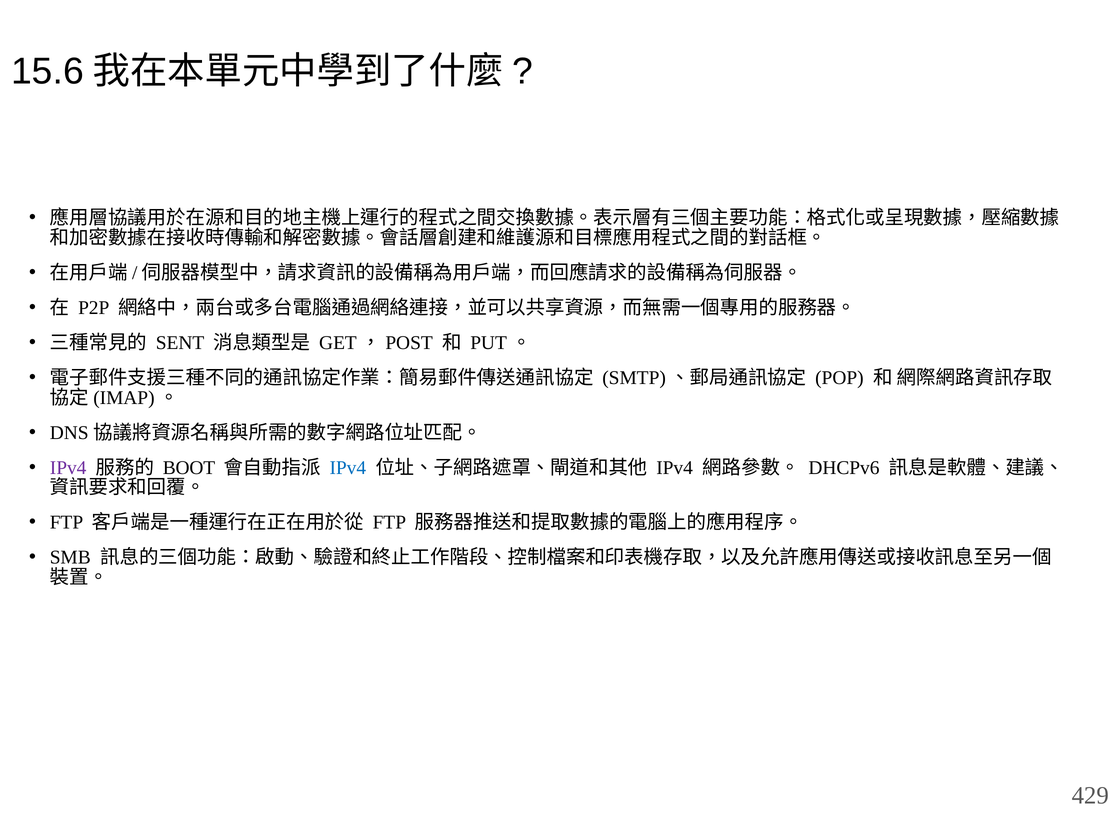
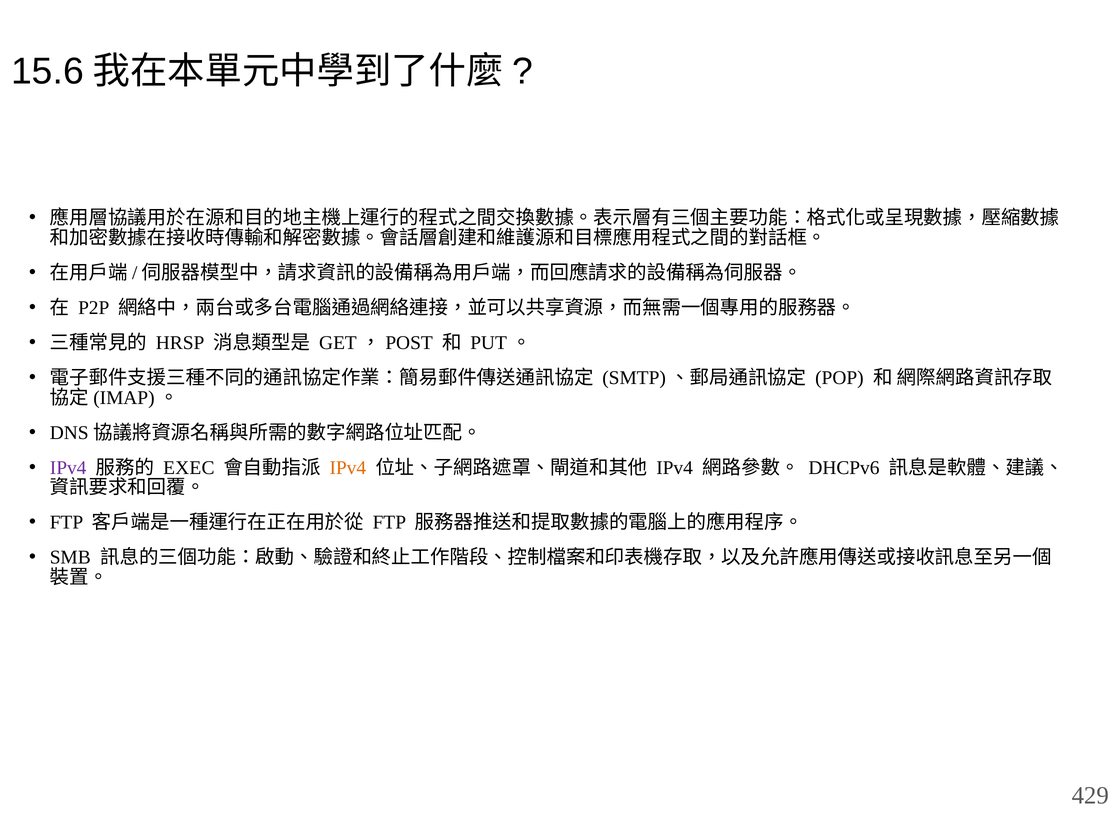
SENT: SENT -> HRSP (180, 343)
BOOT: BOOT -> EXEC (189, 468)
IPv4 colour: blue -> orange (348, 468)
